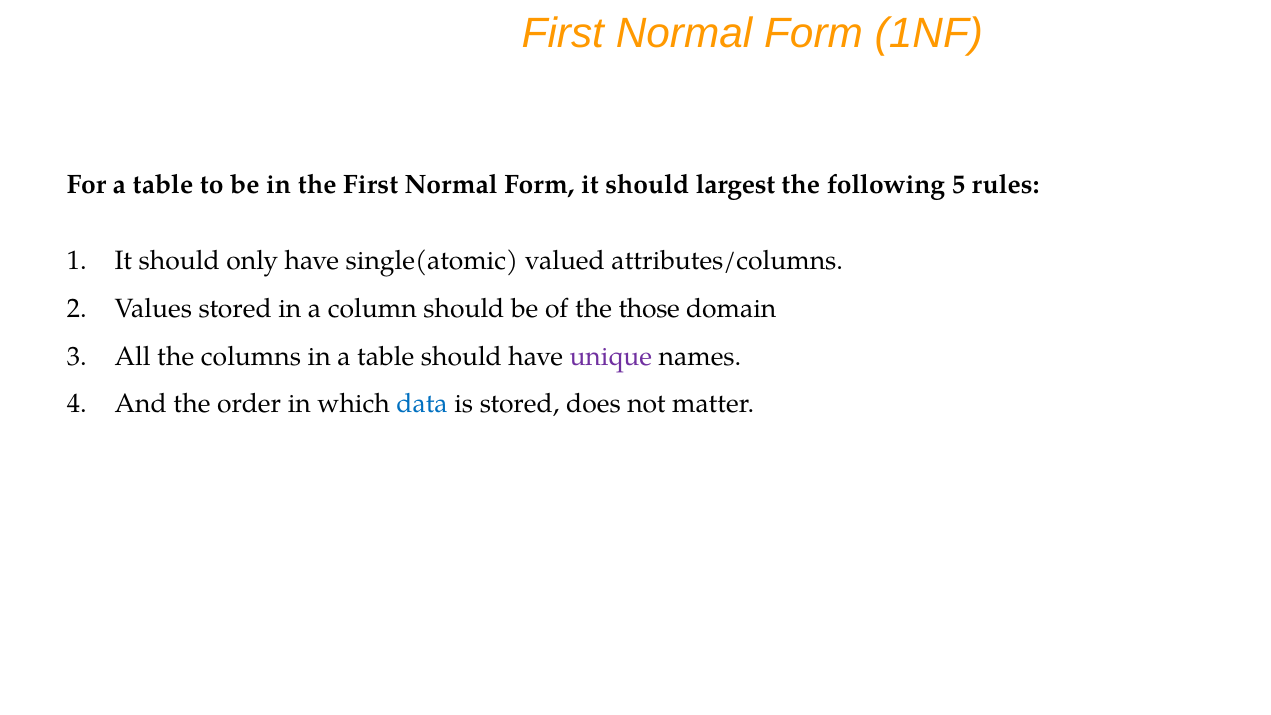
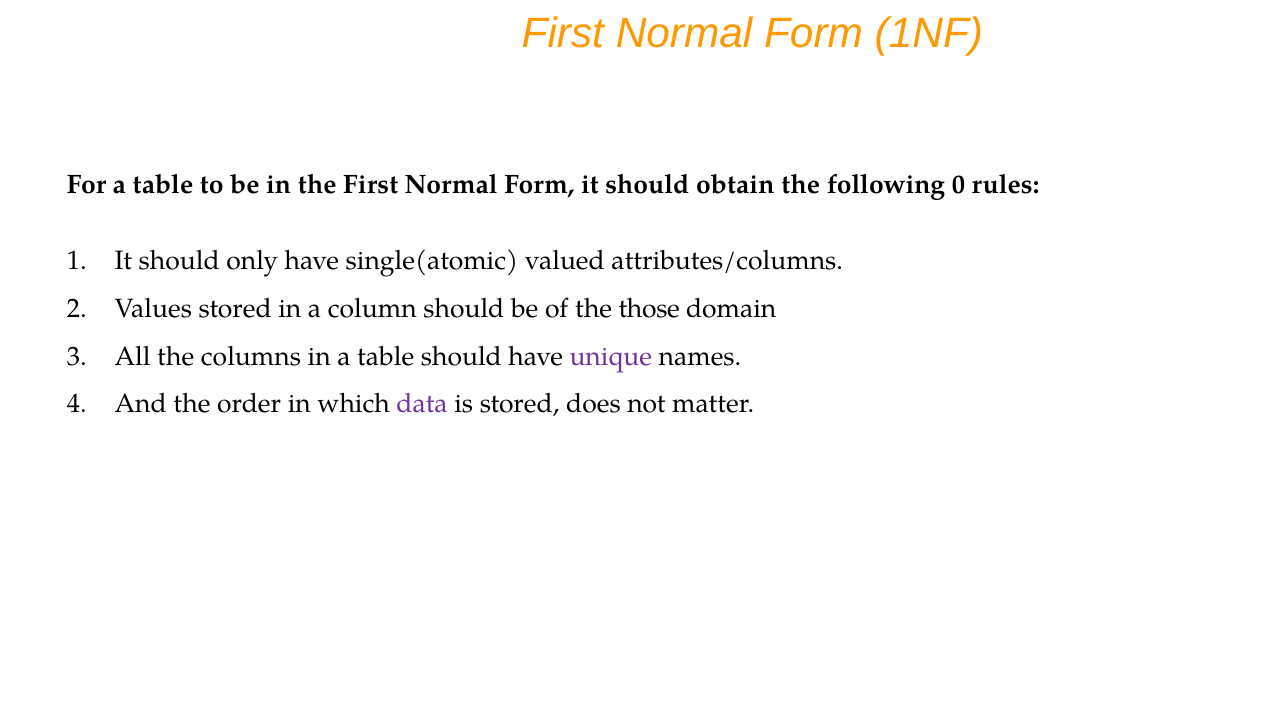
largest: largest -> obtain (735, 185)
5: 5 -> 0 (958, 185)
data colour: blue -> purple (422, 404)
